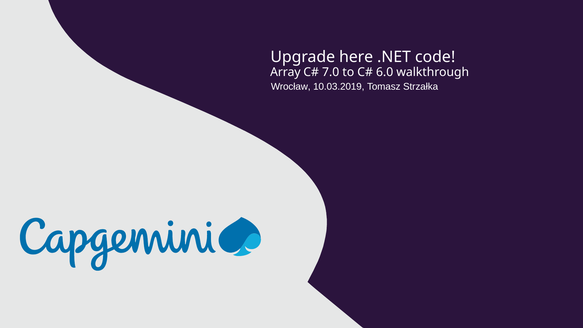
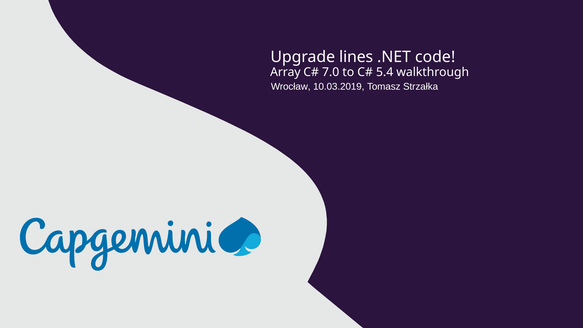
here: here -> lines (356, 57)
6.0: 6.0 -> 5.4 (385, 72)
